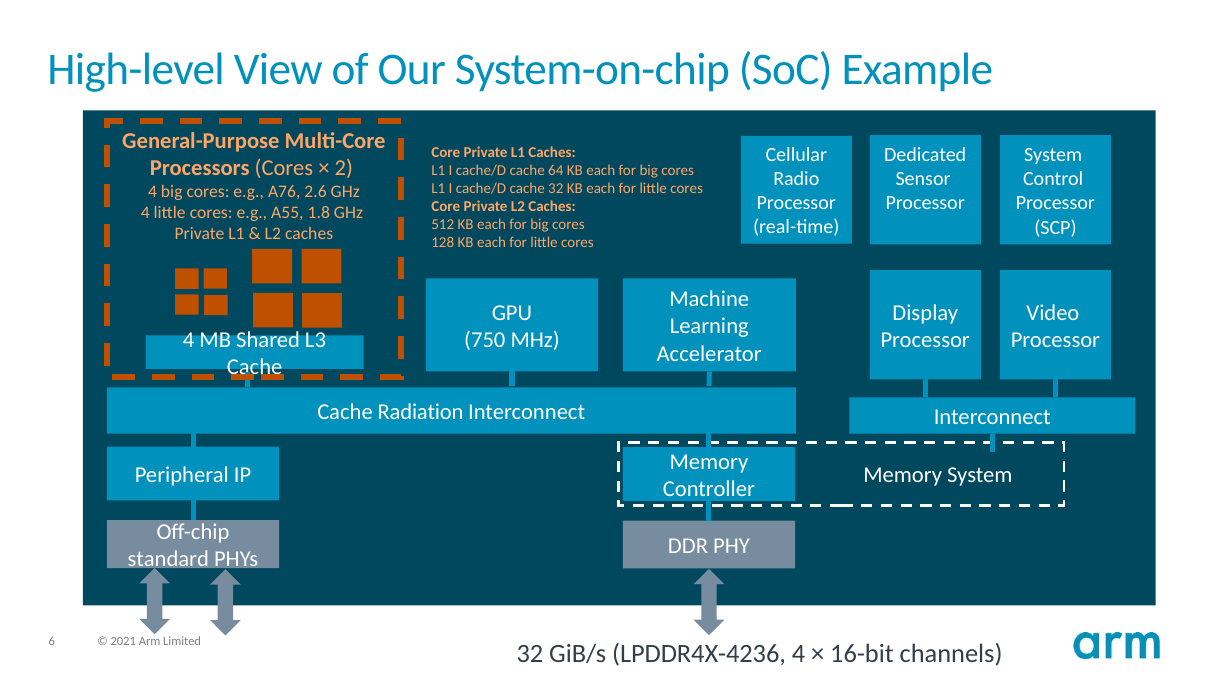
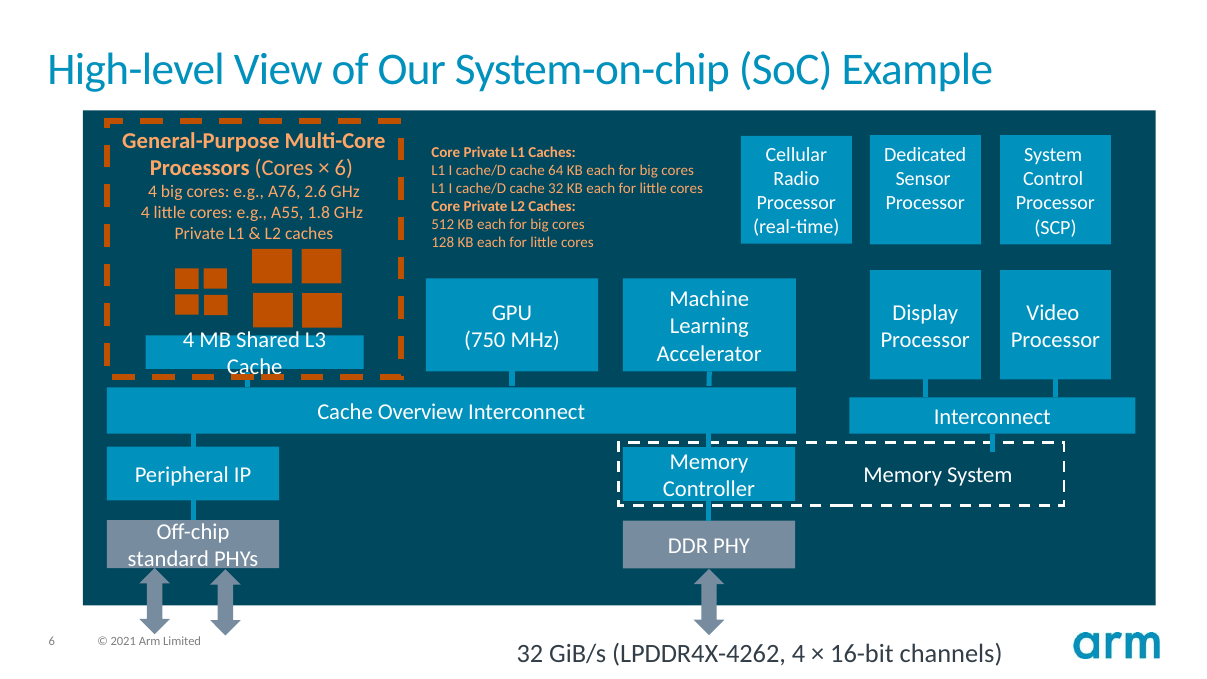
2: 2 -> 6 (344, 168)
Radiation: Radiation -> Overview (421, 412)
LPDDR4X-4236: LPDDR4X-4236 -> LPDDR4X-4262 (699, 654)
